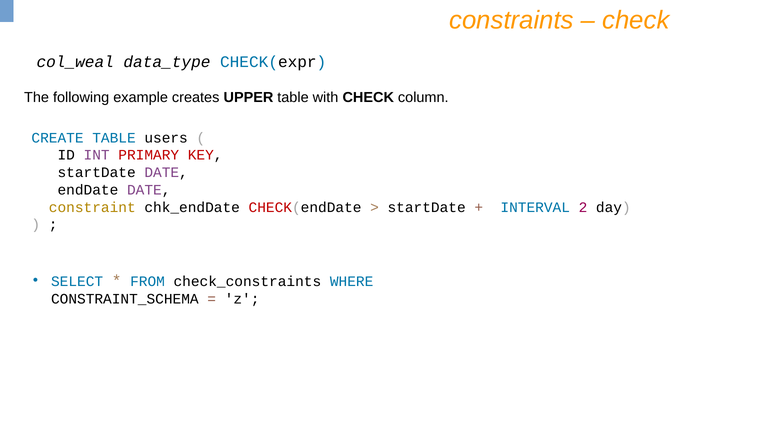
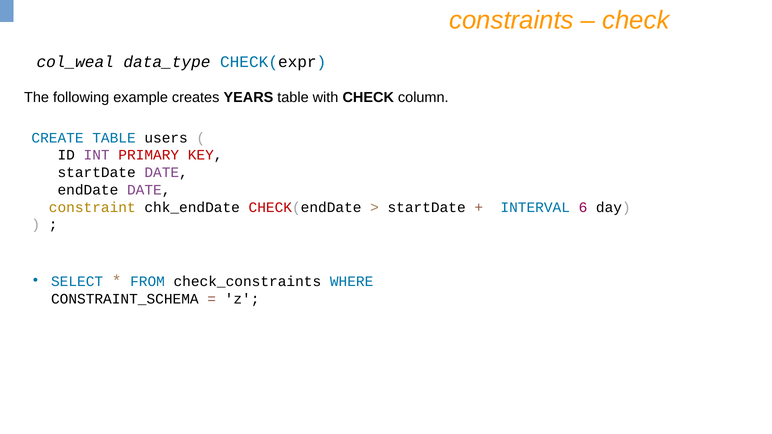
UPPER: UPPER -> YEARS (248, 97)
2: 2 -> 6 (583, 207)
